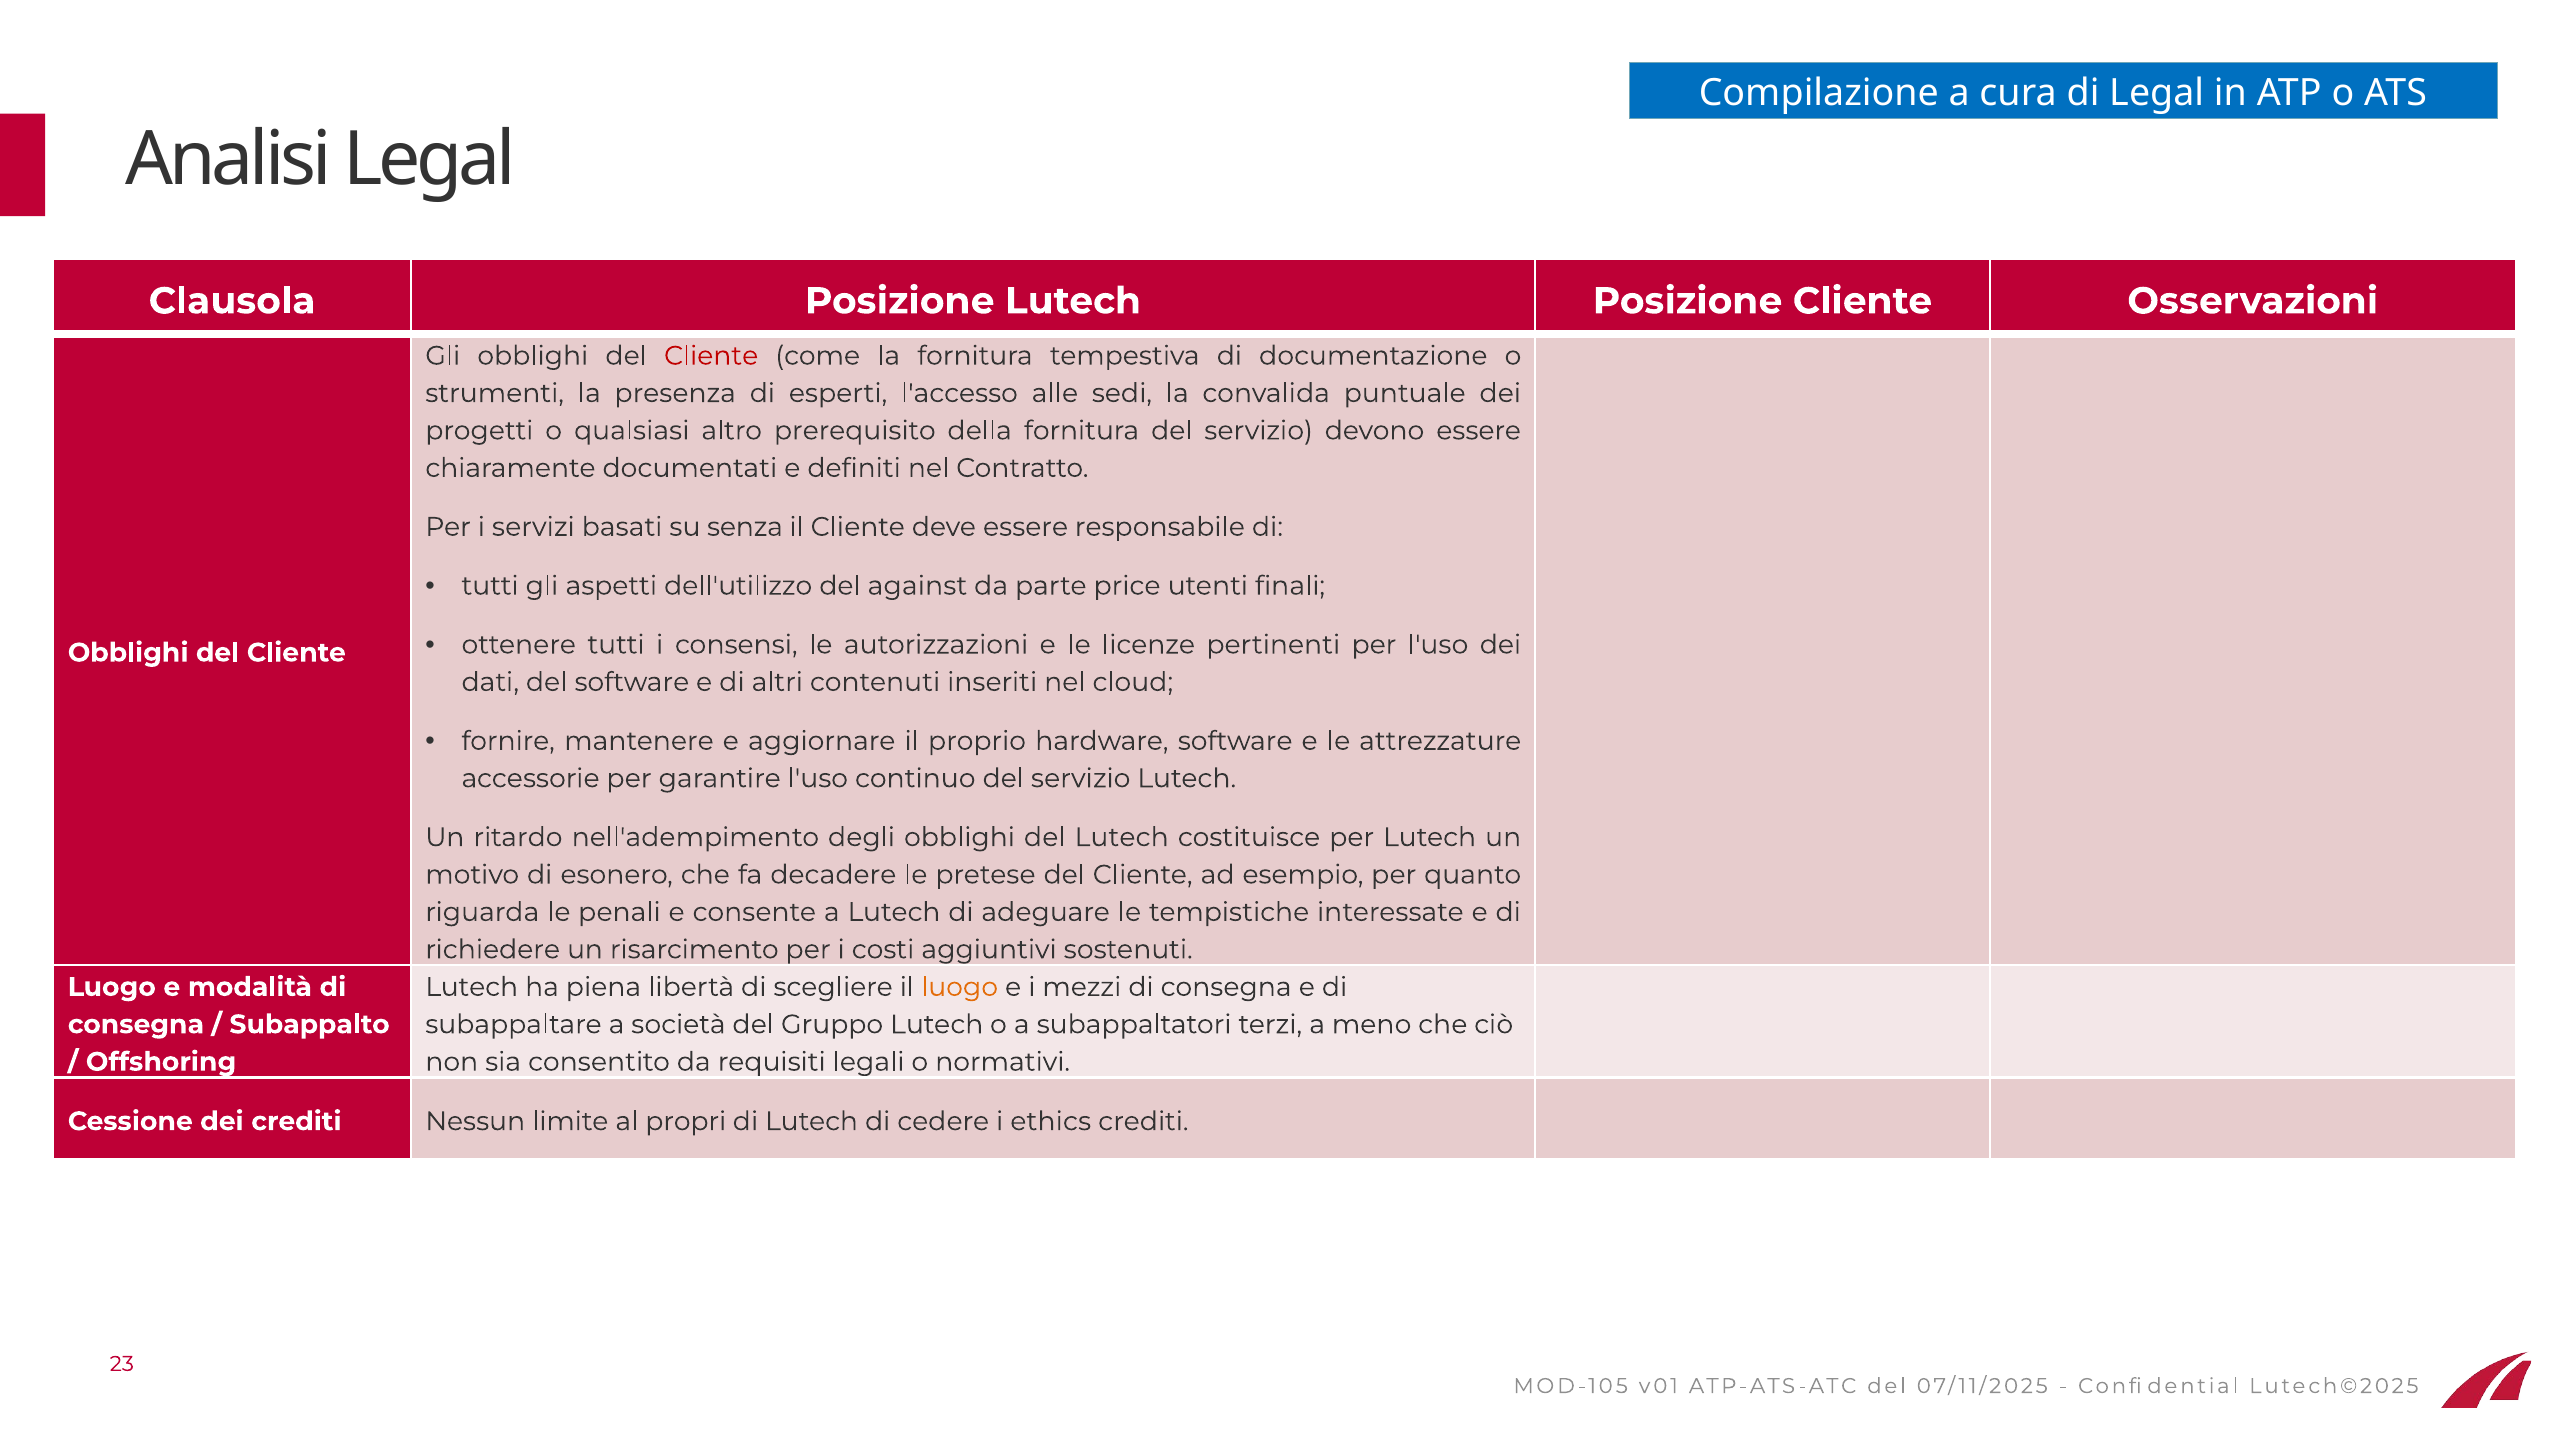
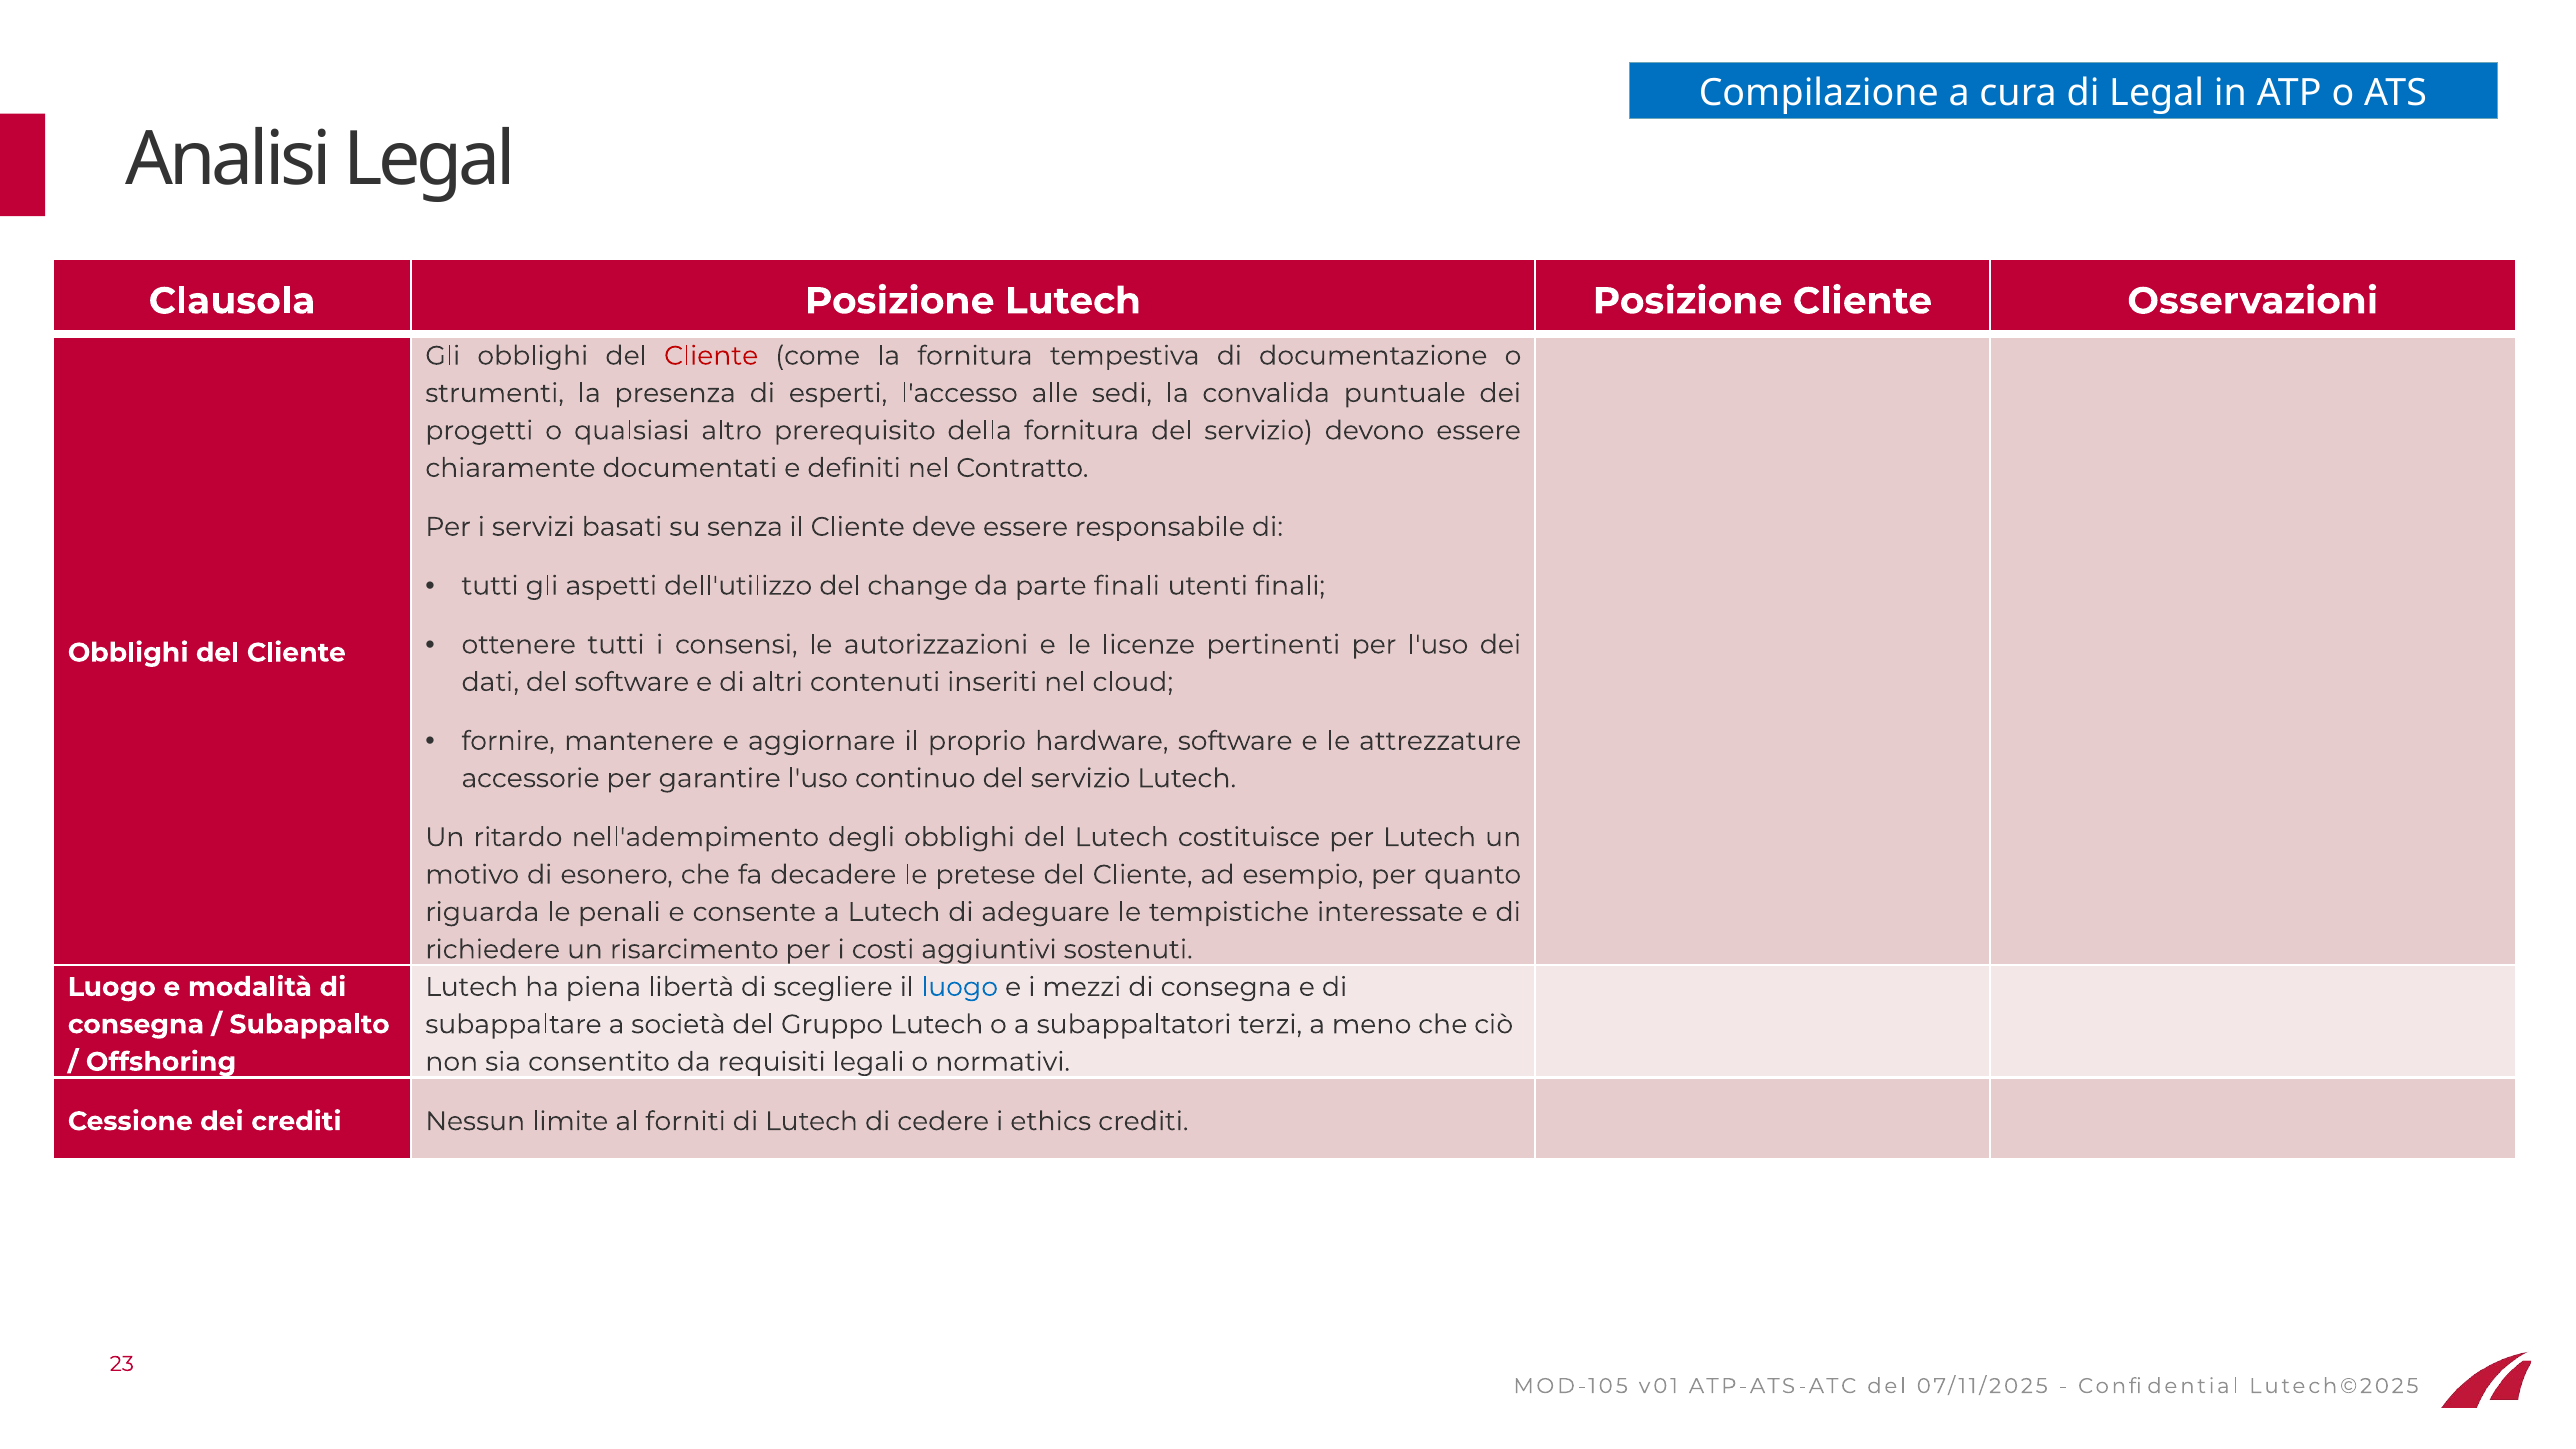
against: against -> change (918, 586)
parte price: price -> finali (1127, 586)
luogo colour: orange -> blue (960, 987)
propri: propri -> forniti (686, 1121)
